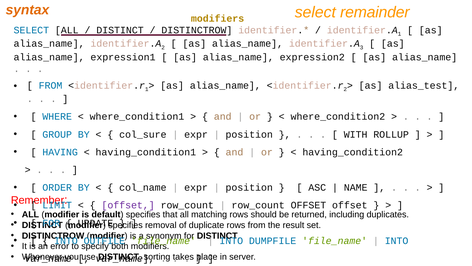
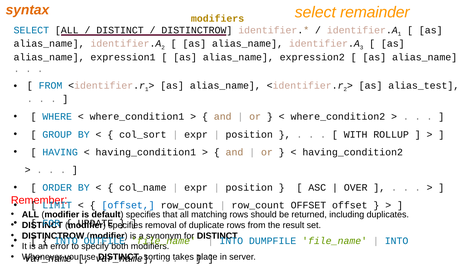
col_sure: col_sure -> col_sort (143, 134)
NAME: NAME -> OVER (356, 187)
offset colour: purple -> blue (128, 205)
